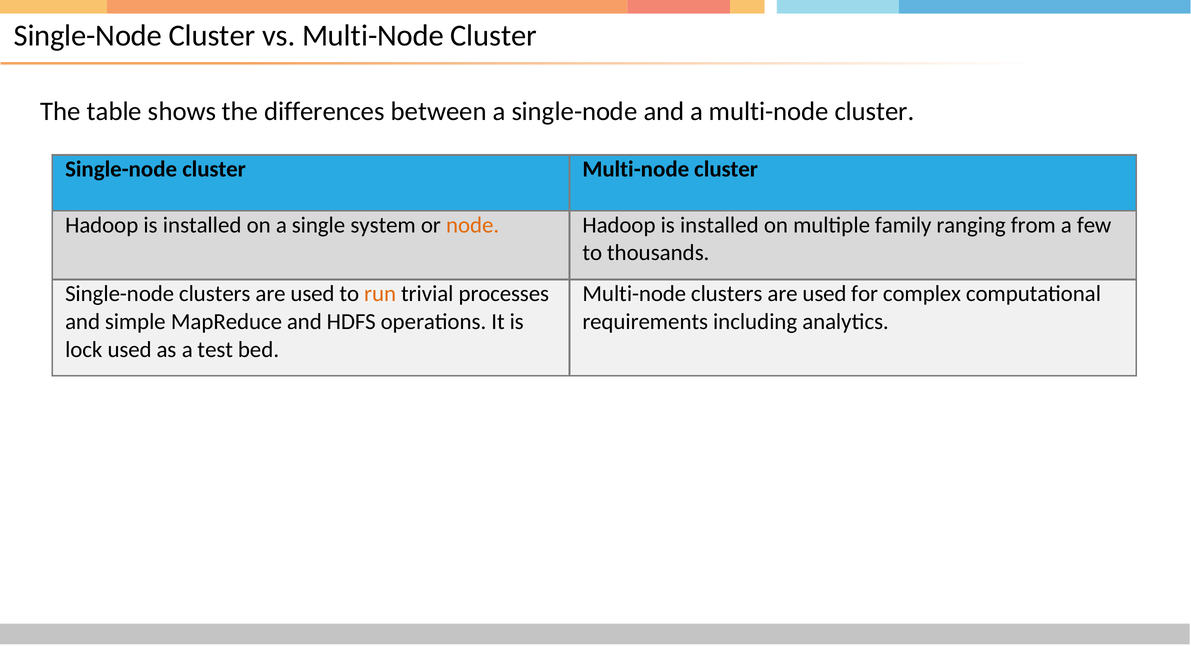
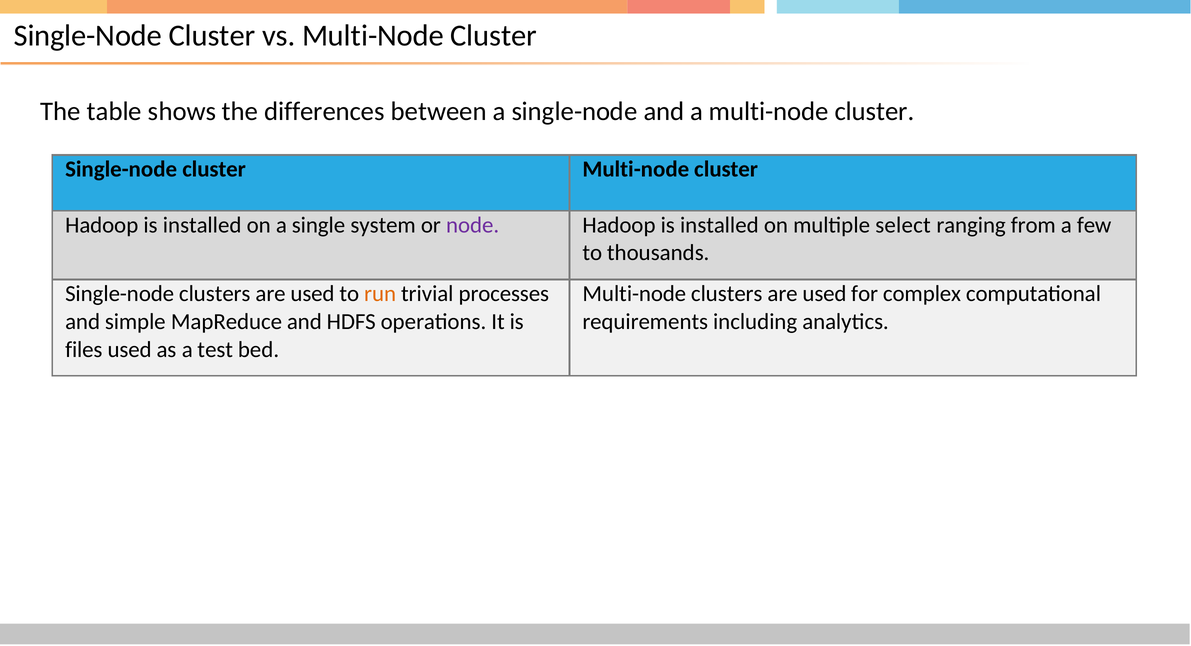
node colour: orange -> purple (473, 225)
family: family -> select (903, 225)
lock: lock -> files (84, 350)
